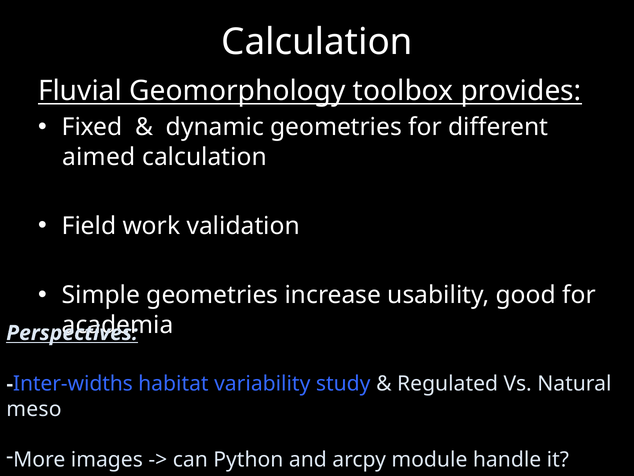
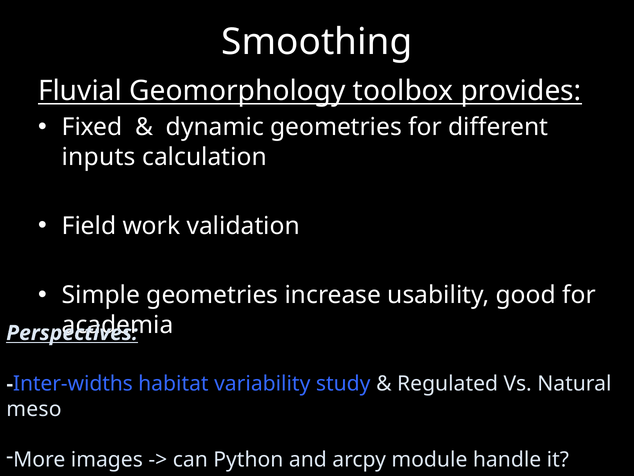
Calculation: Calculation -> Smoothing (317, 42)
aimed: aimed -> inputs (99, 157)
